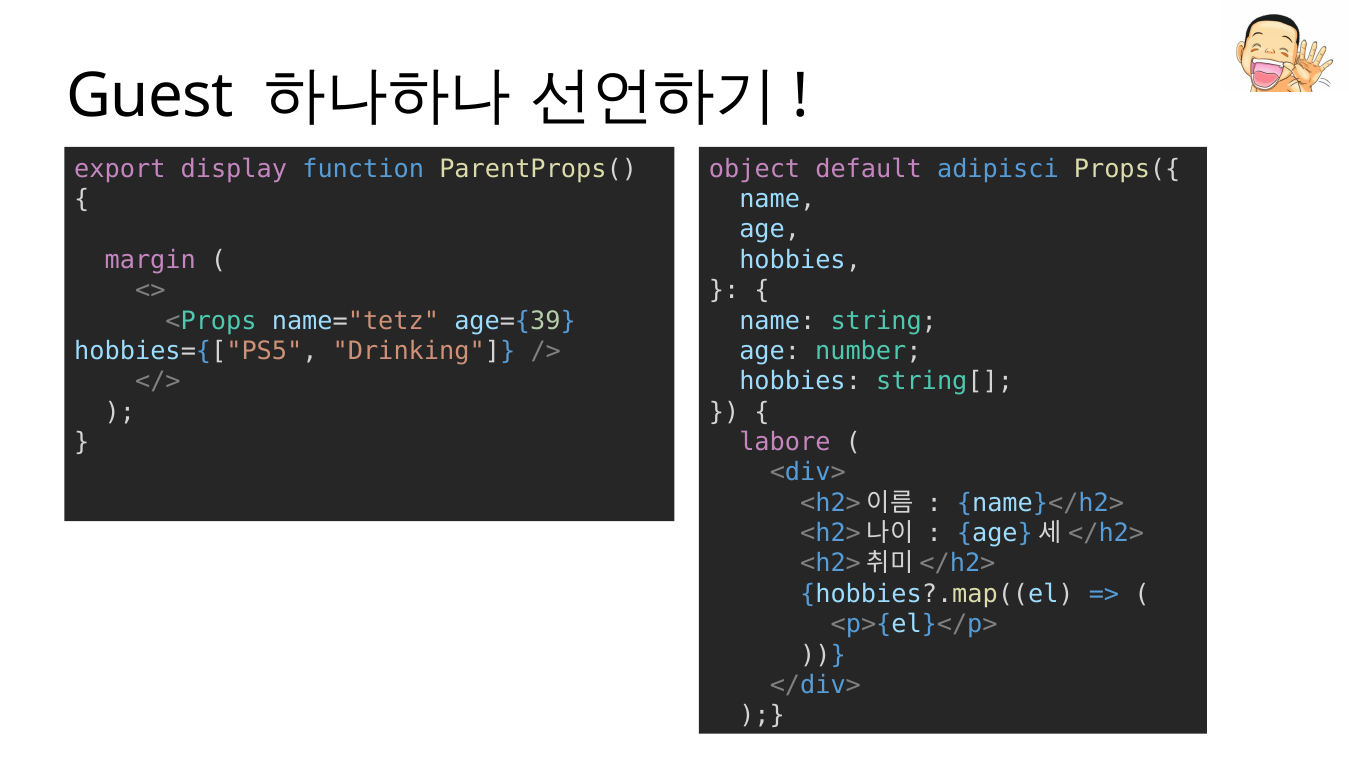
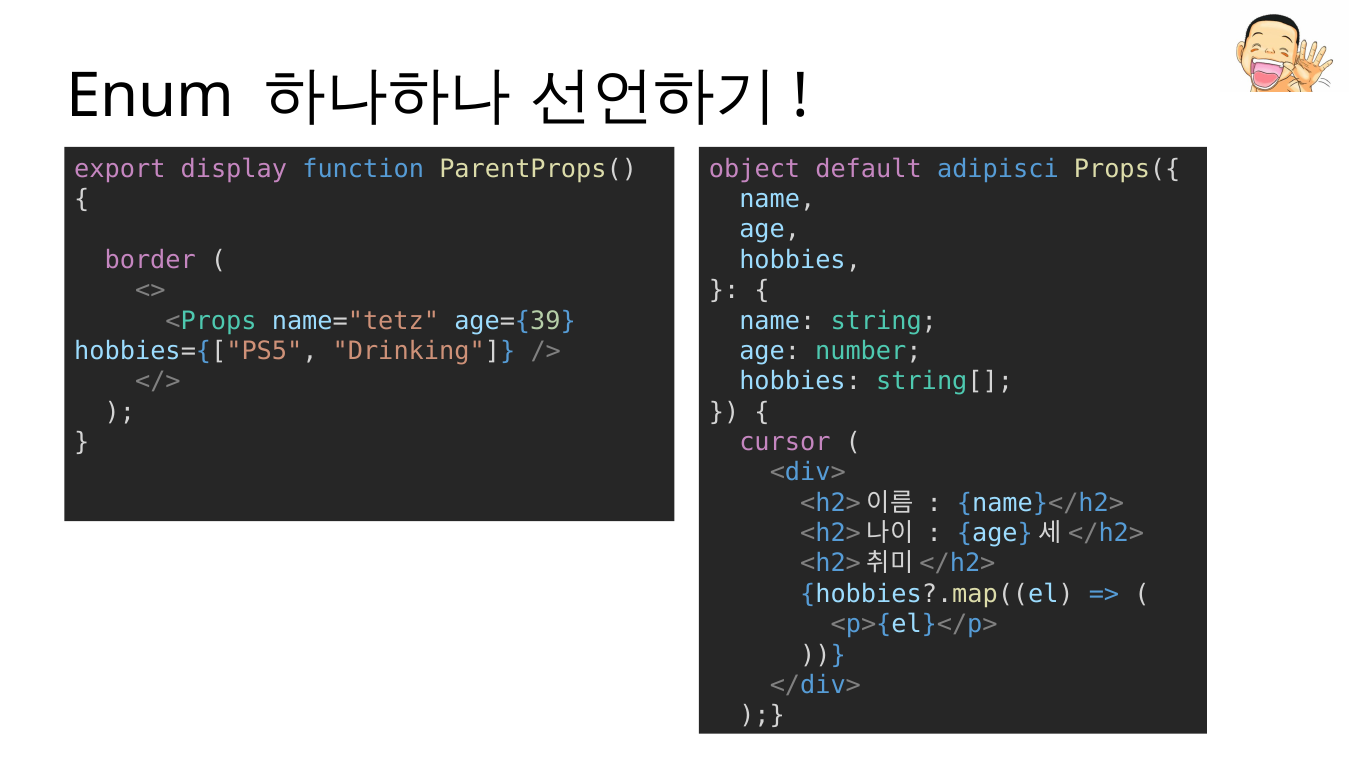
Guest: Guest -> Enum (150, 97)
margin: margin -> border (150, 260)
labore: labore -> cursor (785, 442)
